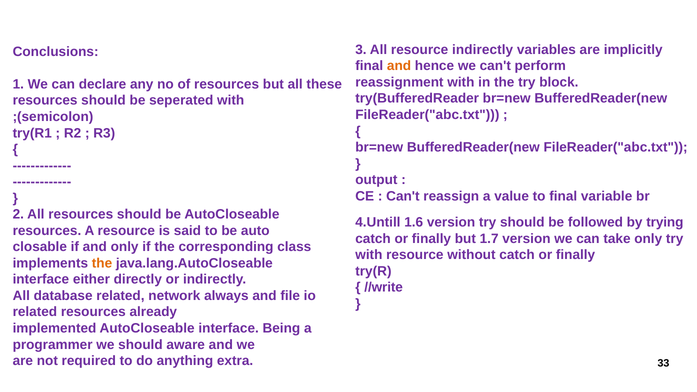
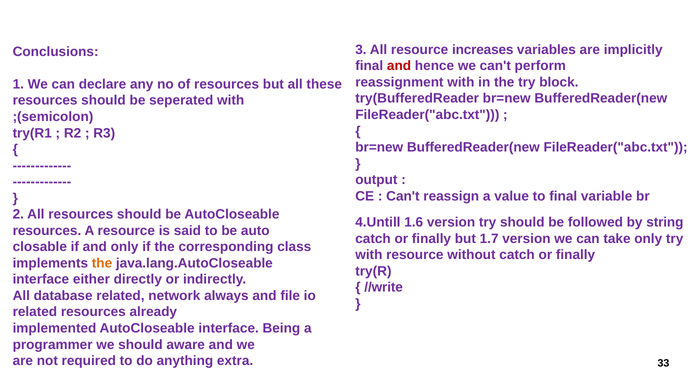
resource indirectly: indirectly -> increases (483, 50)
and colour: orange -> red (399, 66)
trying: trying -> string (665, 222)
